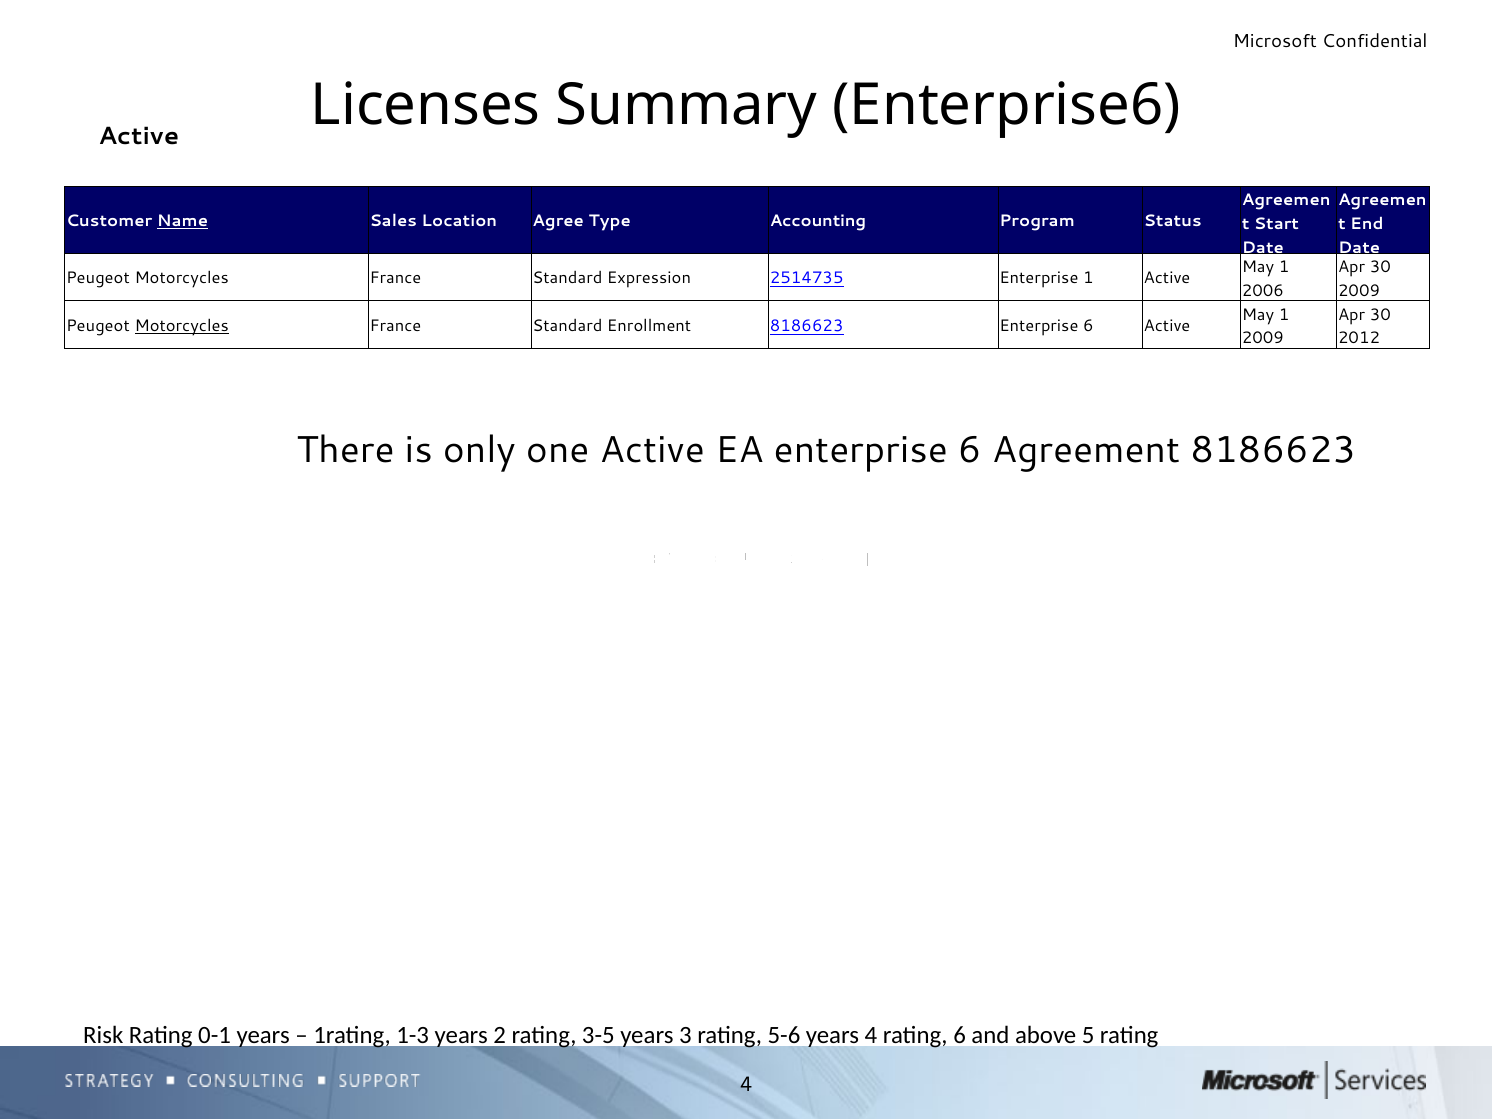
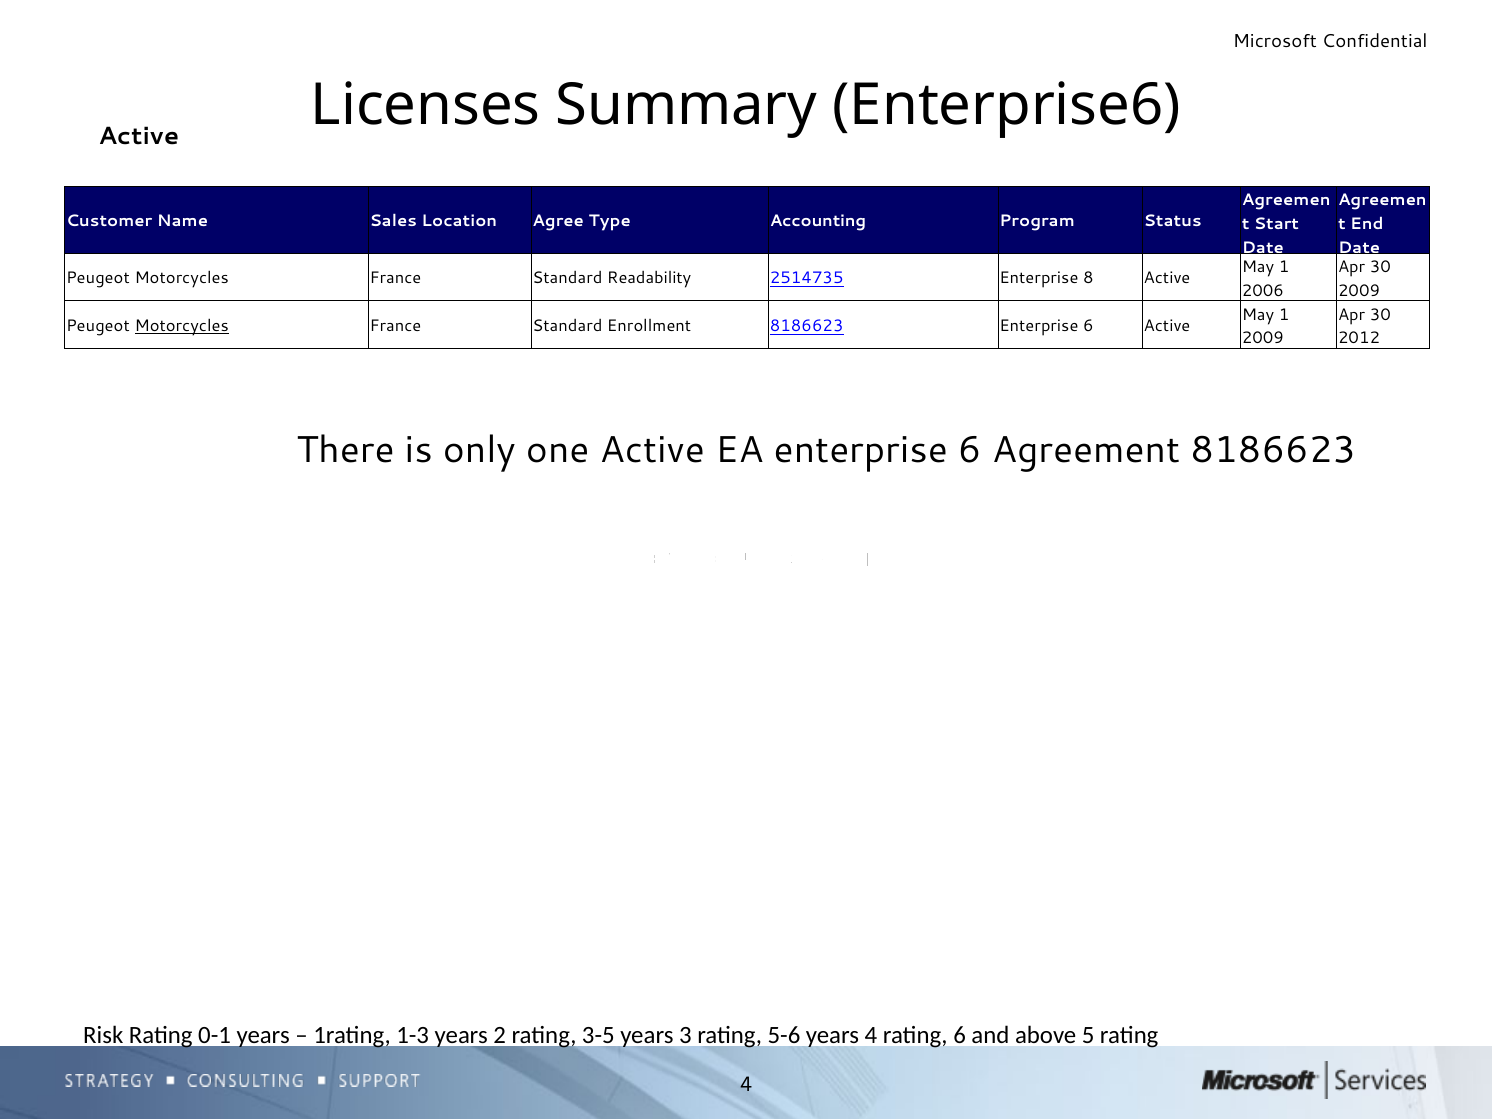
Name underline: present -> none (182, 221)
Expression: Expression -> Readability (649, 278)
Enterprise 1: 1 -> 8 (1088, 278)
